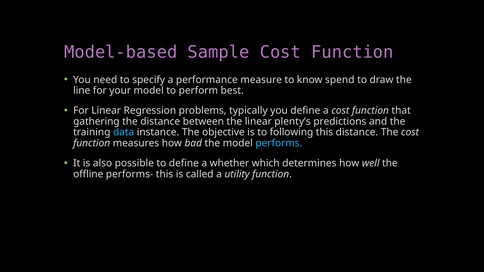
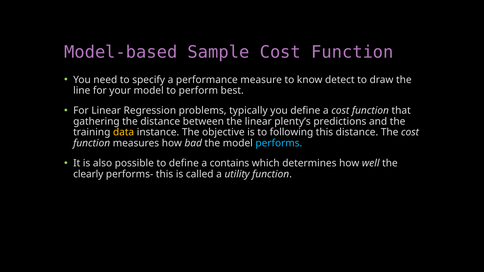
spend: spend -> detect (340, 80)
data colour: light blue -> yellow (124, 132)
whether: whether -> contains (229, 163)
offline: offline -> clearly (88, 174)
